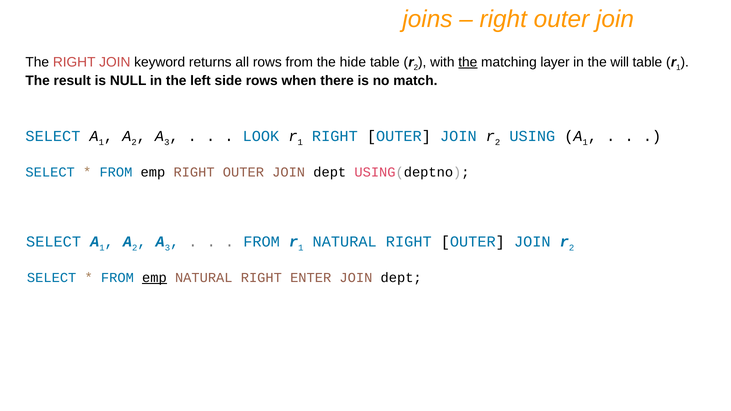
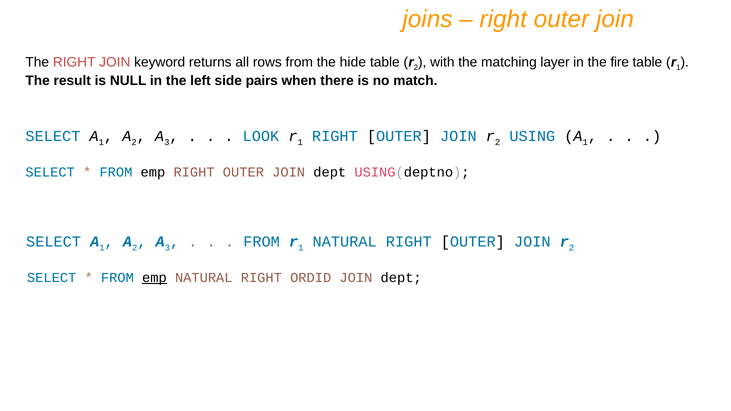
the underline: present -> none (468, 62)
will: will -> fire (620, 62)
side rows: rows -> pairs (262, 81)
ENTER: ENTER -> ORDID (311, 278)
